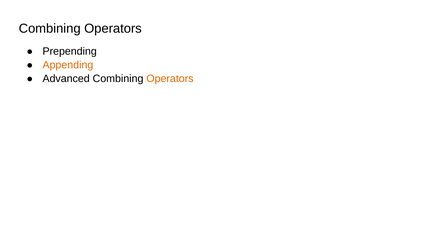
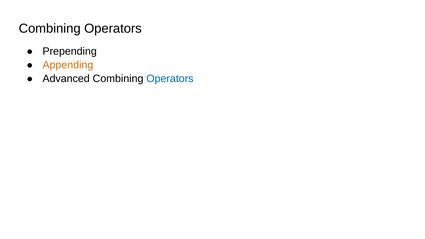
Operators colour: orange -> blue (170, 79)
